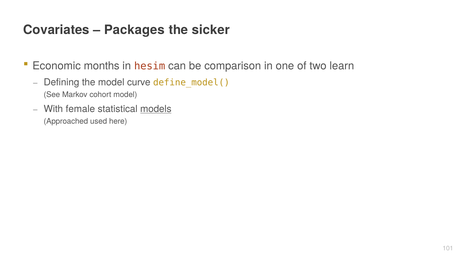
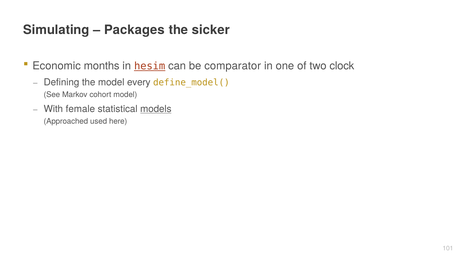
Covariates: Covariates -> Simulating (56, 30)
hesim underline: none -> present (150, 66)
comparison: comparison -> comparator (233, 66)
learn: learn -> clock (342, 66)
curve: curve -> every (139, 82)
